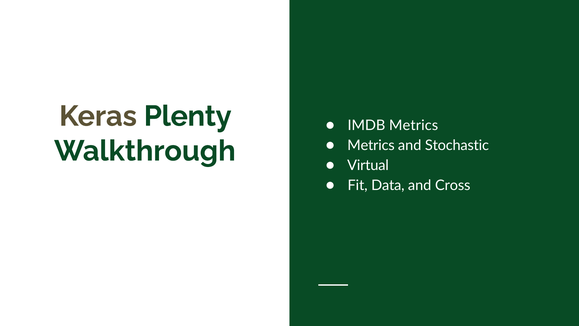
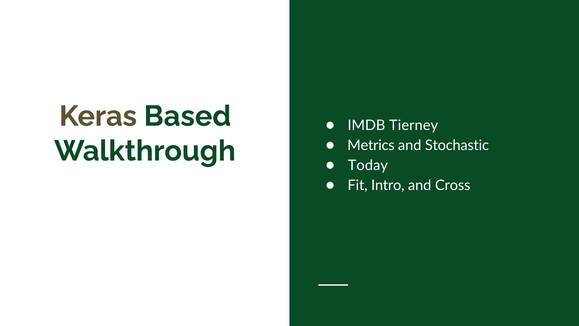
Plenty: Plenty -> Based (188, 116)
IMDB Metrics: Metrics -> Tierney (414, 125)
Virtual: Virtual -> Today (368, 165)
Data: Data -> Intro (388, 185)
